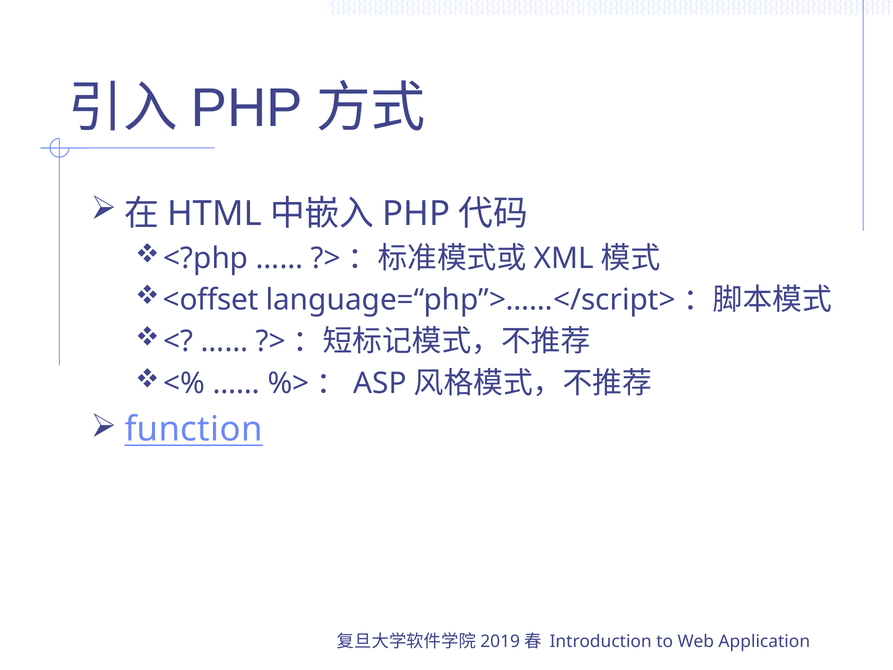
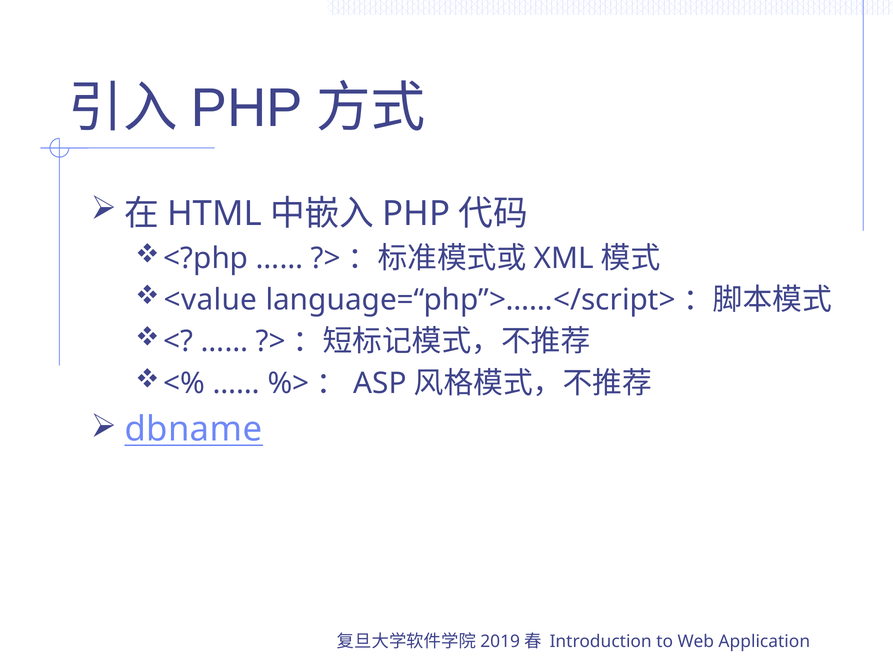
<offset: <offset -> <value (210, 300)
function: function -> dbname (193, 429)
